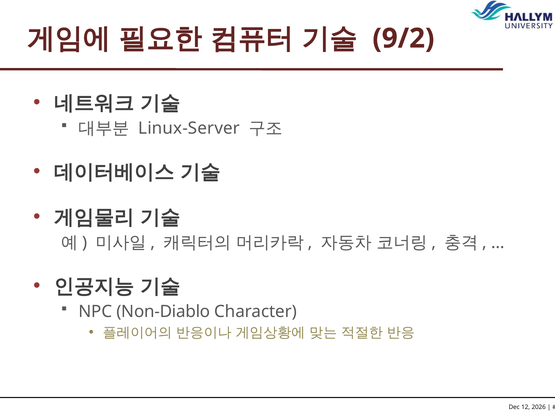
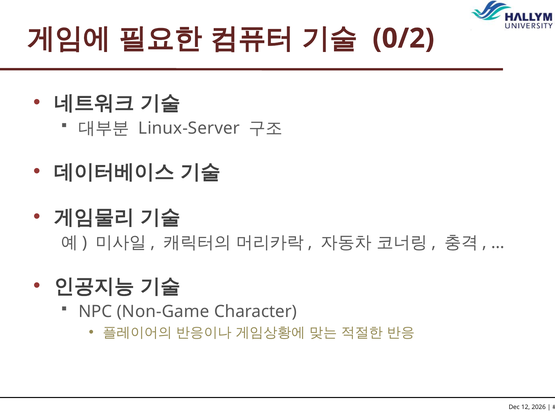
9/2: 9/2 -> 0/2 (403, 38)
Non-Diablo: Non-Diablo -> Non-Game (163, 312)
